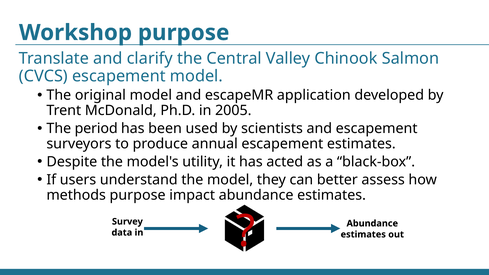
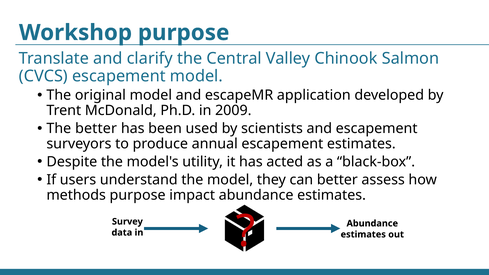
2005: 2005 -> 2009 (233, 111)
The period: period -> better (96, 129)
